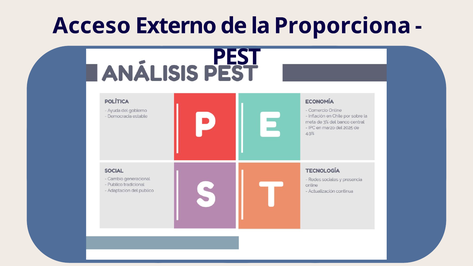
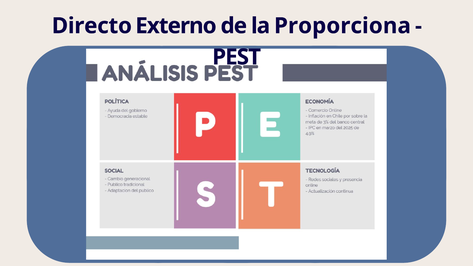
Acceso: Acceso -> Directo (92, 26)
